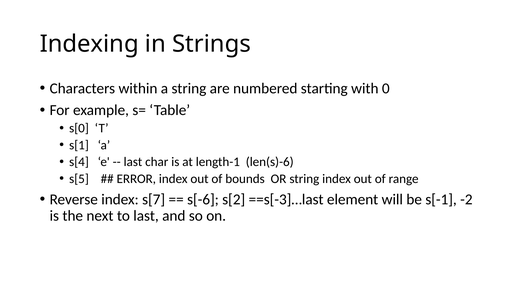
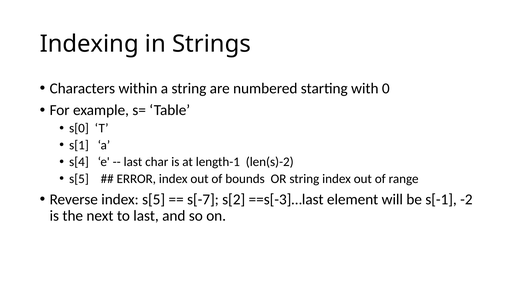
len(s)-6: len(s)-6 -> len(s)-2 (270, 162)
index s[7: s[7 -> s[5 (154, 199)
s[-6: s[-6 -> s[-7 (203, 199)
